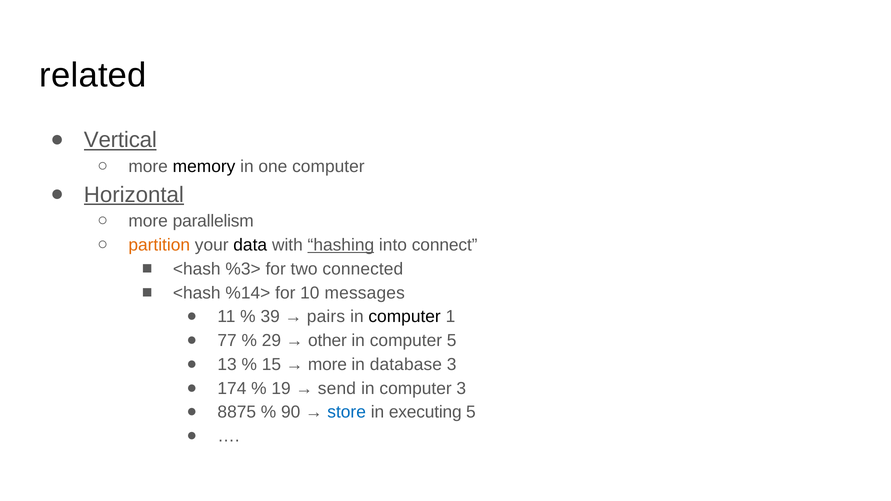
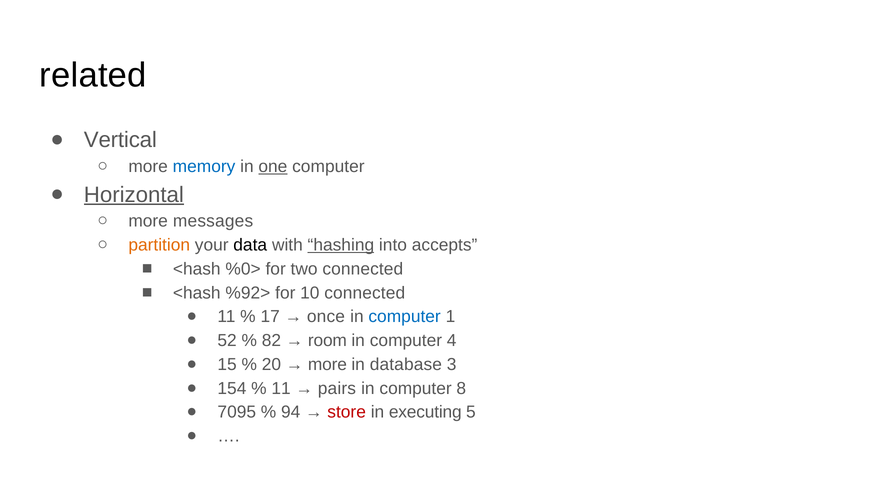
Vertical underline: present -> none (120, 140)
memory colour: black -> blue (204, 167)
one underline: none -> present (273, 167)
parallelism: parallelism -> messages (213, 221)
connect: connect -> accepts (445, 245)
%3>: %3> -> %0> (243, 269)
%14>: %14> -> %92> (248, 293)
10 messages: messages -> connected (365, 293)
39: 39 -> 17 (270, 317)
pairs: pairs -> once (326, 317)
computer colour: black -> blue (405, 317)
77: 77 -> 52 (227, 341)
29: 29 -> 82 (271, 341)
other: other -> room (327, 341)
computer 5: 5 -> 4 (452, 341)
13: 13 -> 15 (227, 365)
15: 15 -> 20 (271, 365)
174: 174 -> 154 (232, 388)
19: 19 -> 11 (281, 388)
send: send -> pairs (337, 388)
computer 3: 3 -> 8 (461, 388)
8875: 8875 -> 7095 (237, 412)
90: 90 -> 94 (291, 412)
store colour: blue -> red (347, 412)
